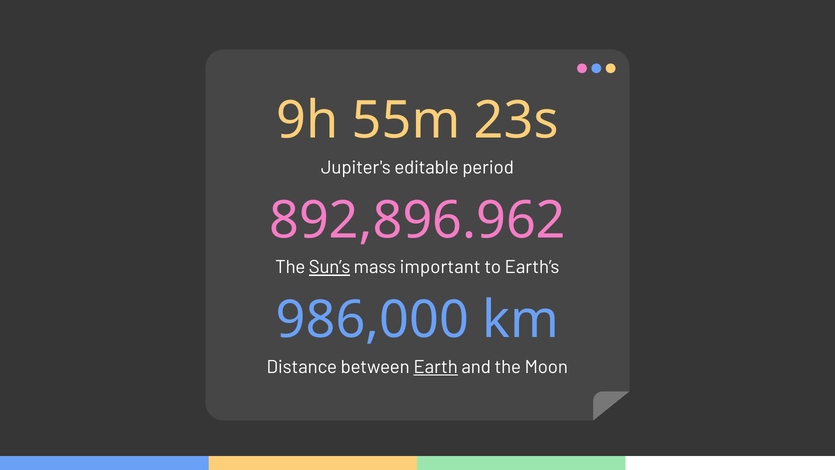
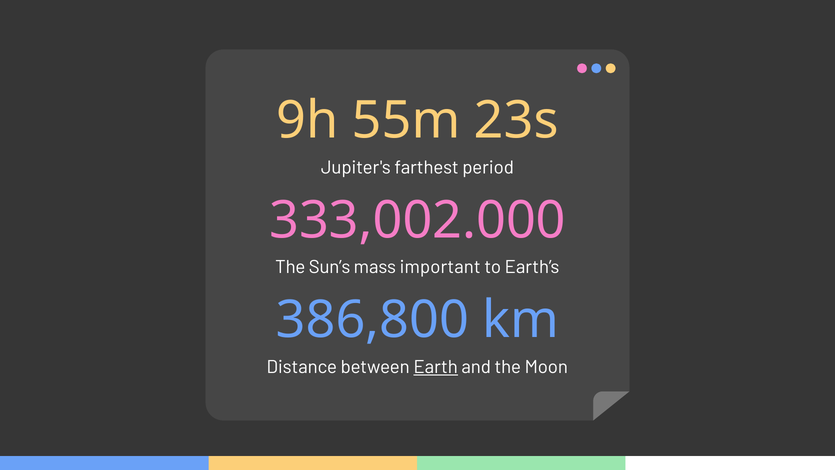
editable: editable -> farthest (427, 167)
892,896.962: 892,896.962 -> 333,002.000 (417, 220)
Sun’s underline: present -> none (330, 267)
986,000: 986,000 -> 386,800 (372, 320)
